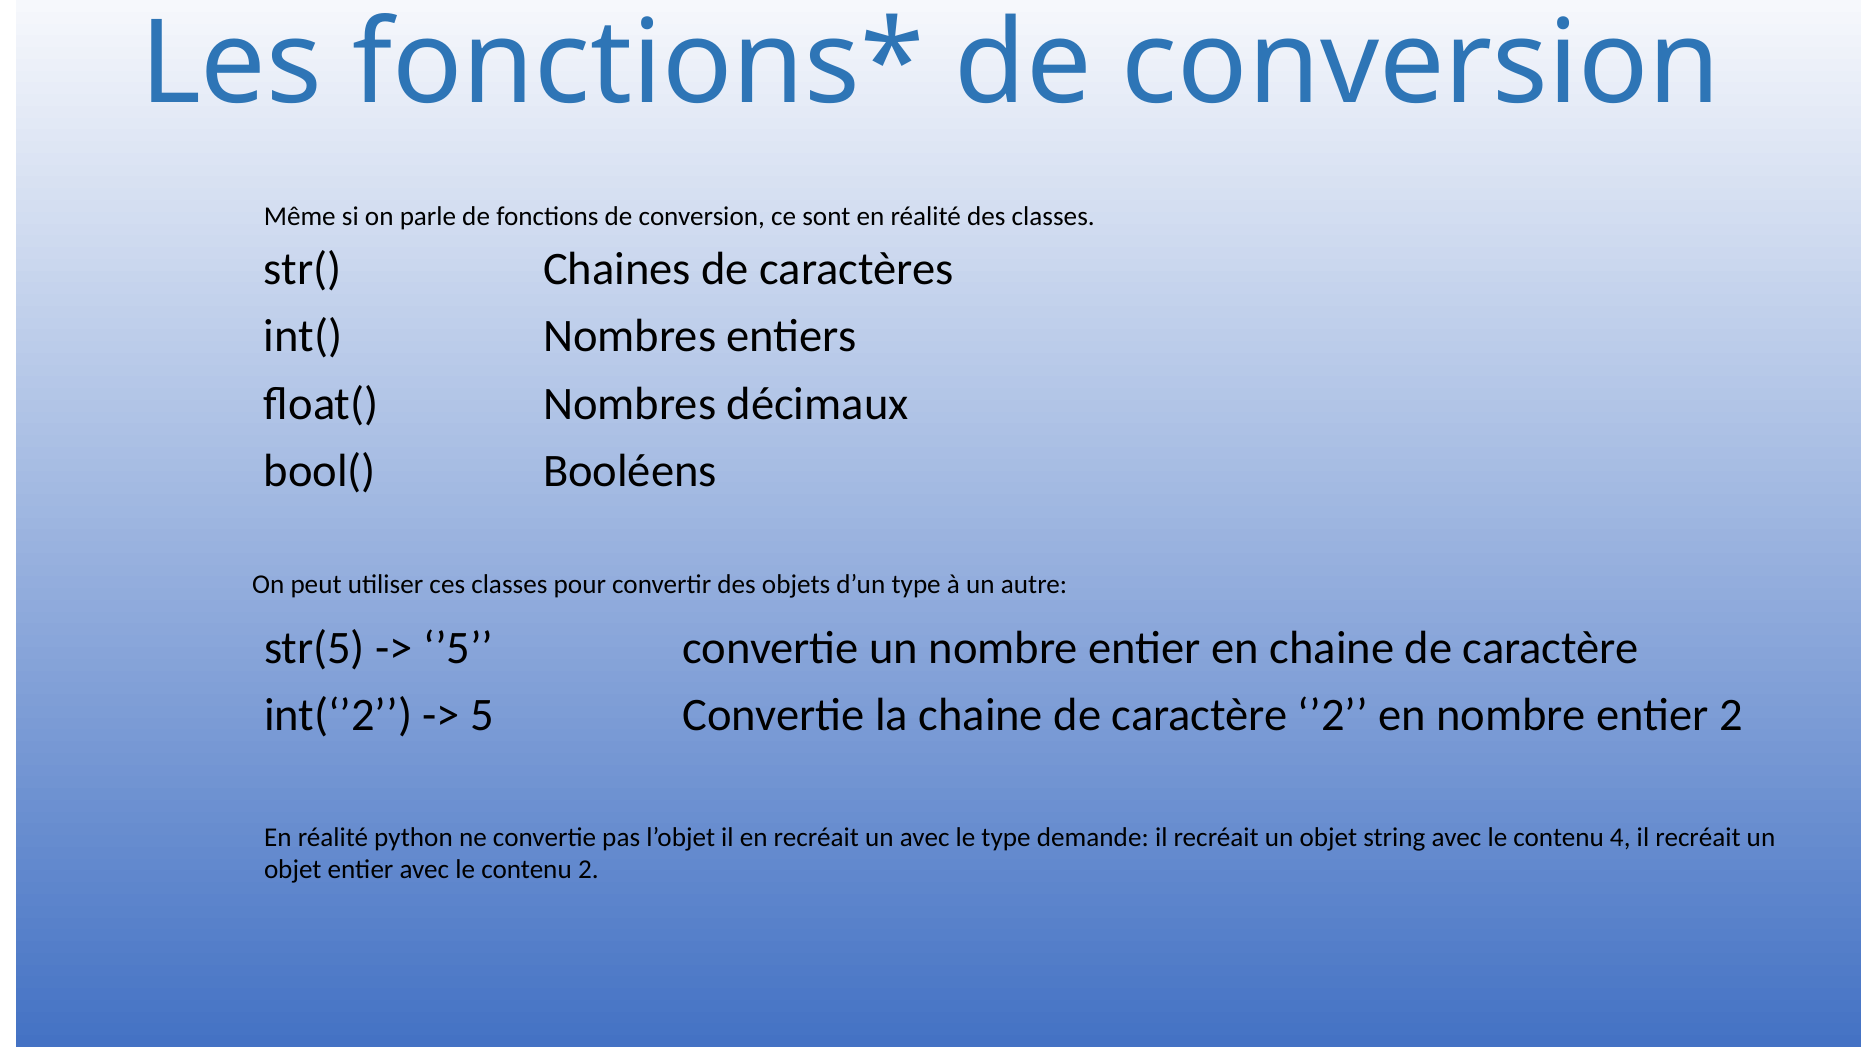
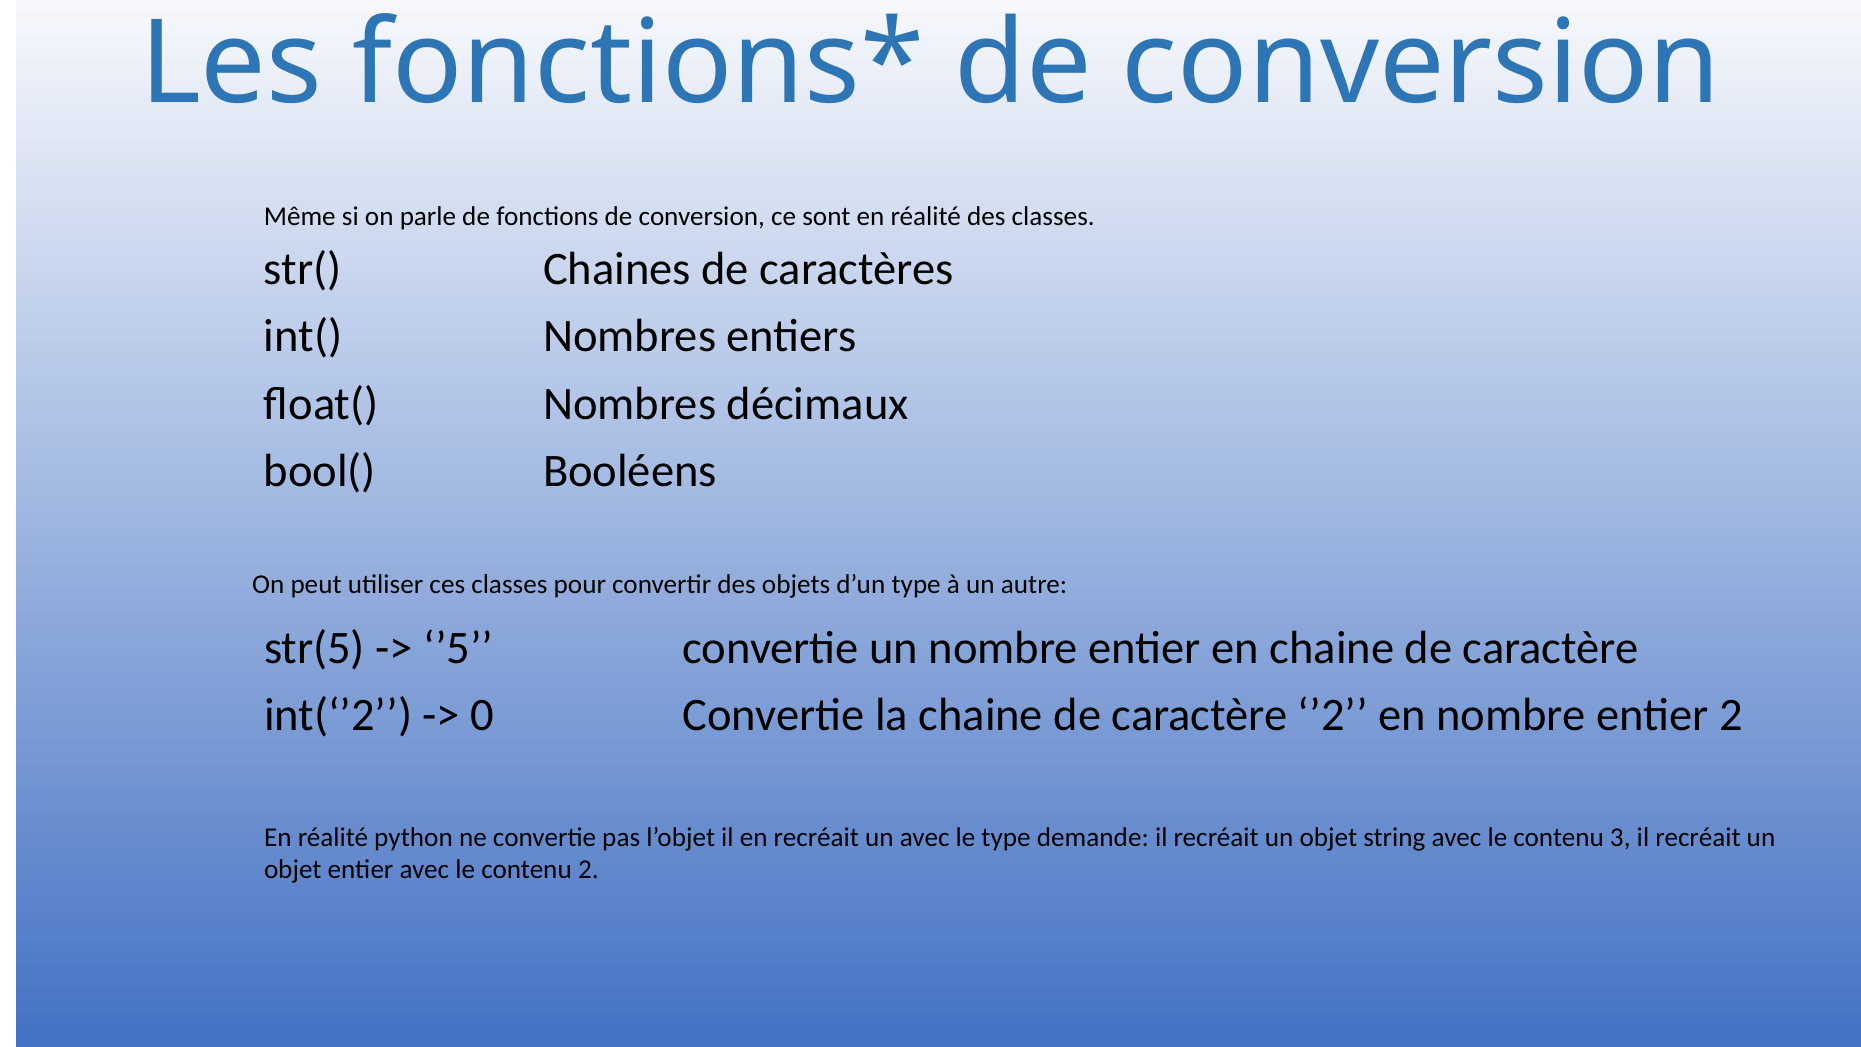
5: 5 -> 0 (482, 715)
4: 4 -> 3 (1620, 837)
